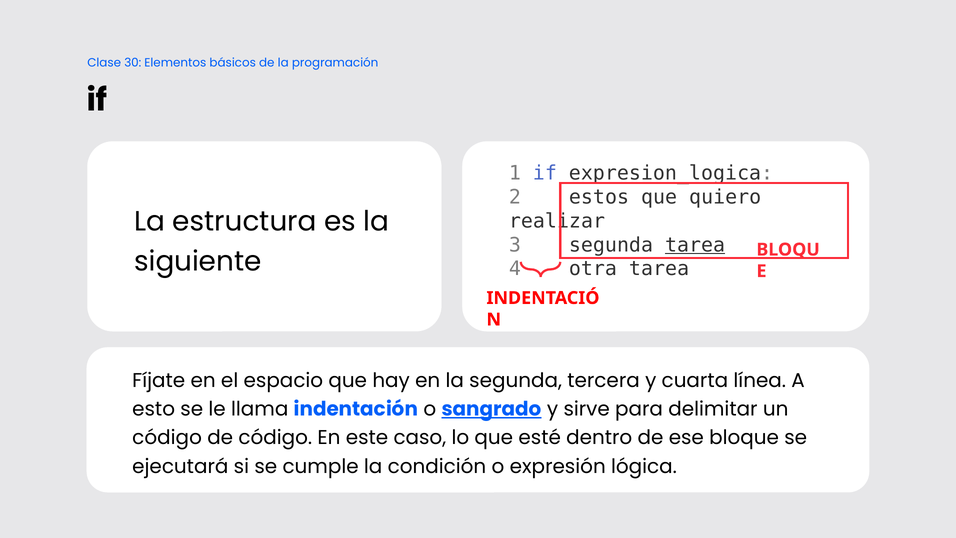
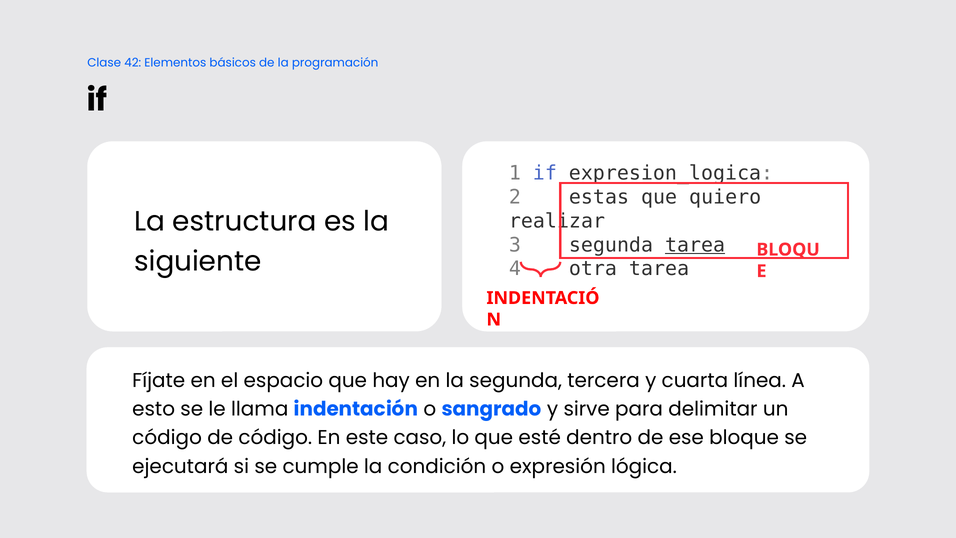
30: 30 -> 42 (133, 63)
estos: estos -> estas (599, 197)
sangrado underline: present -> none (492, 409)
